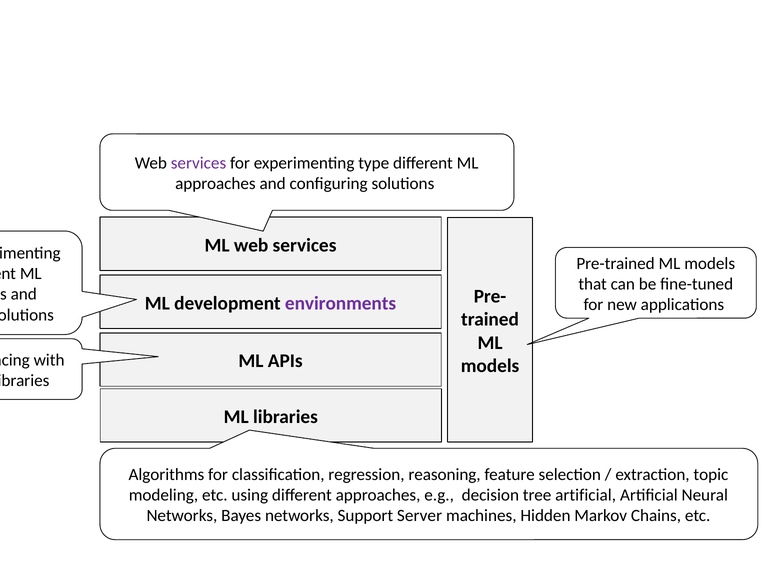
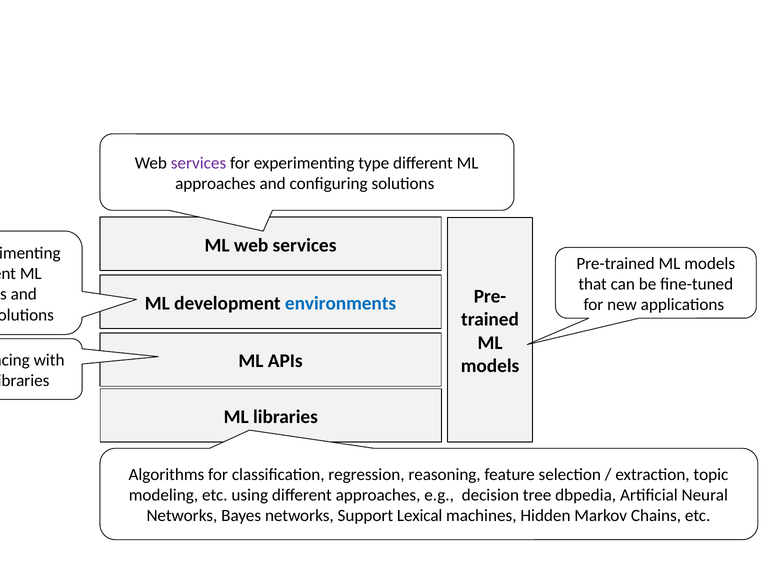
environments colour: purple -> blue (341, 303)
tree artificial: artificial -> dbpedia (586, 495)
Server: Server -> Lexical (420, 516)
